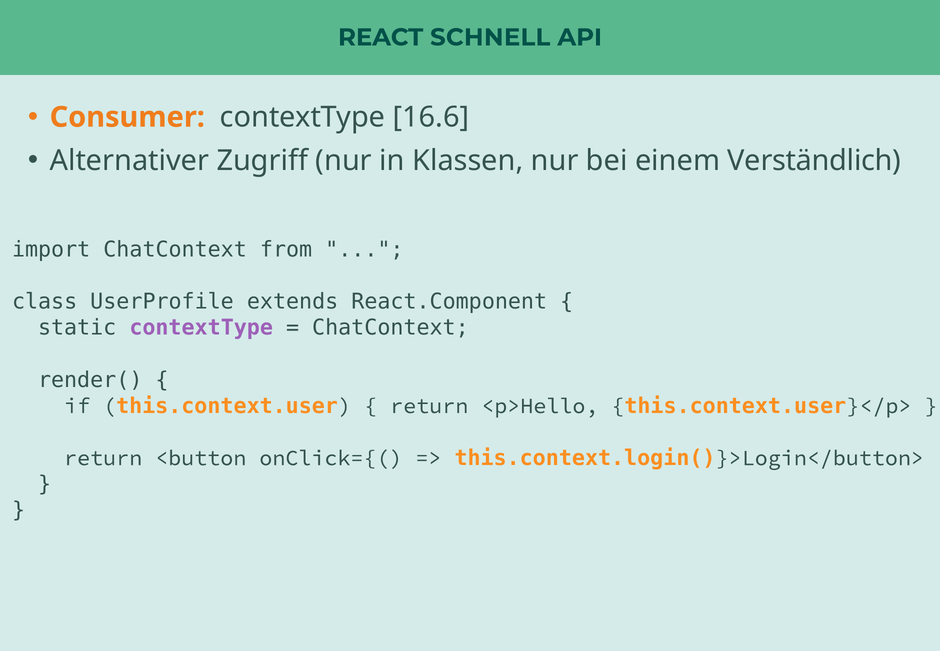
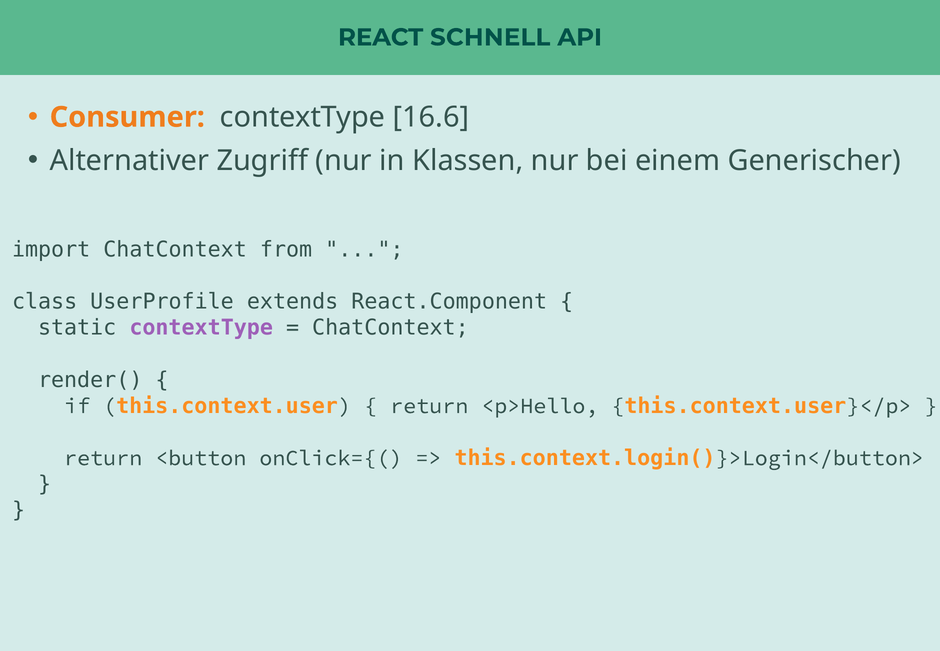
Verständlich: Verständlich -> Generischer (814, 160)
